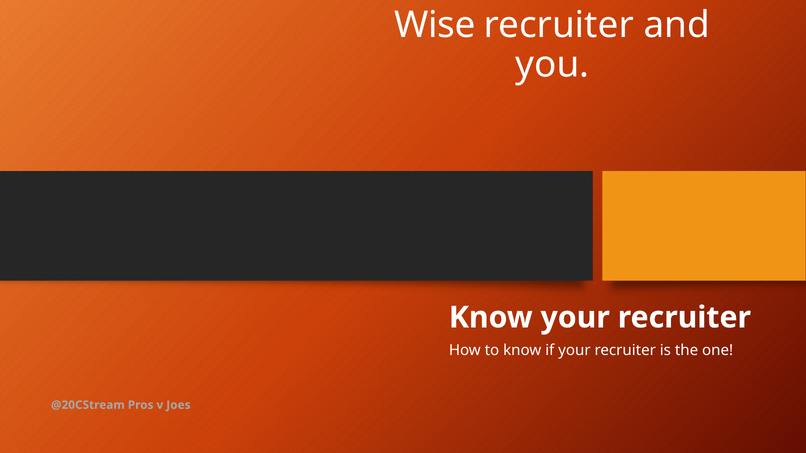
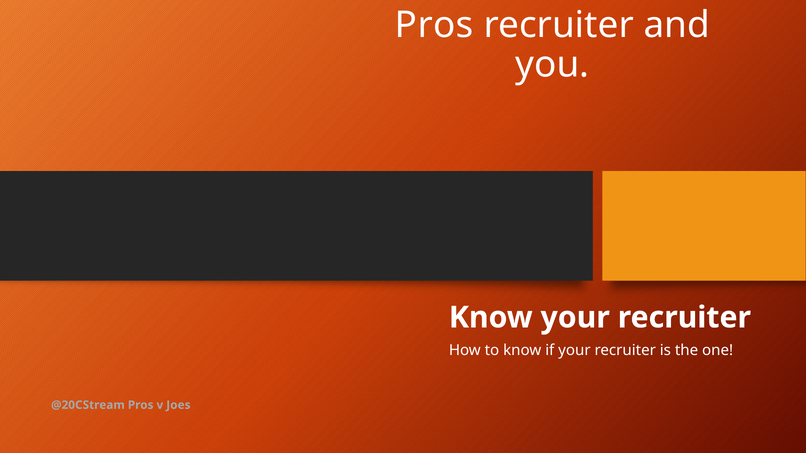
Wise: Wise -> Pros (434, 25)
